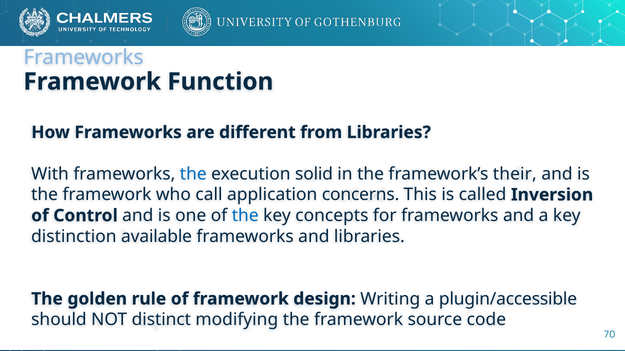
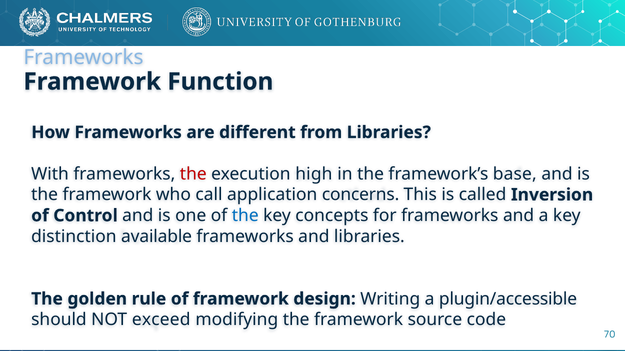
the colour: blue -> red (193, 174)
solid: solid -> high (314, 174)
their: their -> base (515, 174)
distinct: distinct -> exceed (161, 320)
